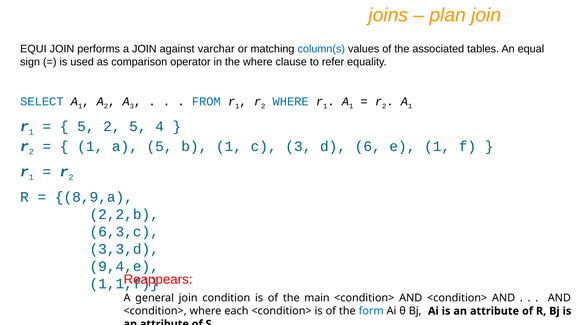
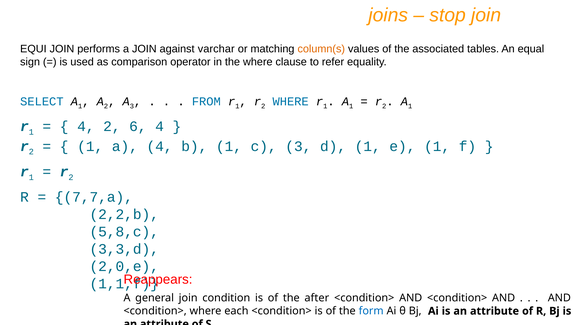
plan: plan -> stop (448, 15)
column(s colour: blue -> orange (321, 49)
5: 5 -> 4 (86, 127)
2 5: 5 -> 6 (138, 127)
a 5: 5 -> 4 (160, 146)
d 6: 6 -> 1 (368, 146)
8,9,a: 8,9,a -> 7,7,a (94, 197)
6,3,c: 6,3,c -> 5,8,c (124, 232)
9,4,e: 9,4,e -> 2,0,e (124, 267)
main: main -> after (317, 298)
